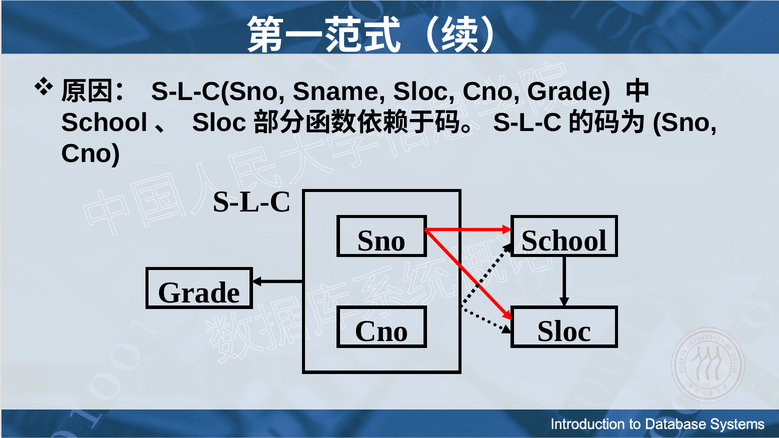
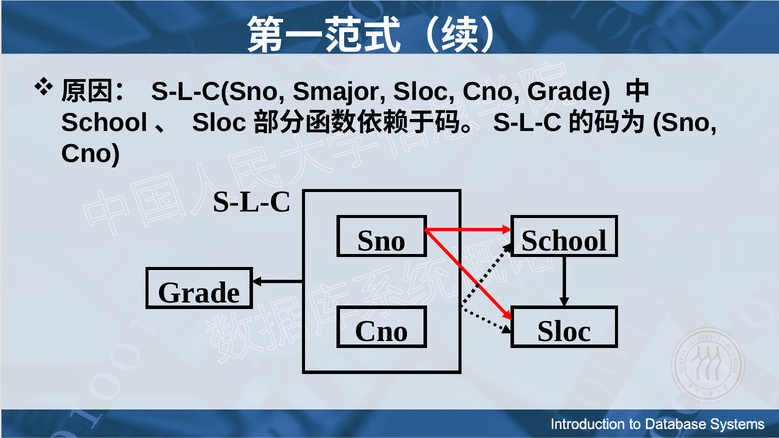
Sname: Sname -> Smajor (340, 92)
